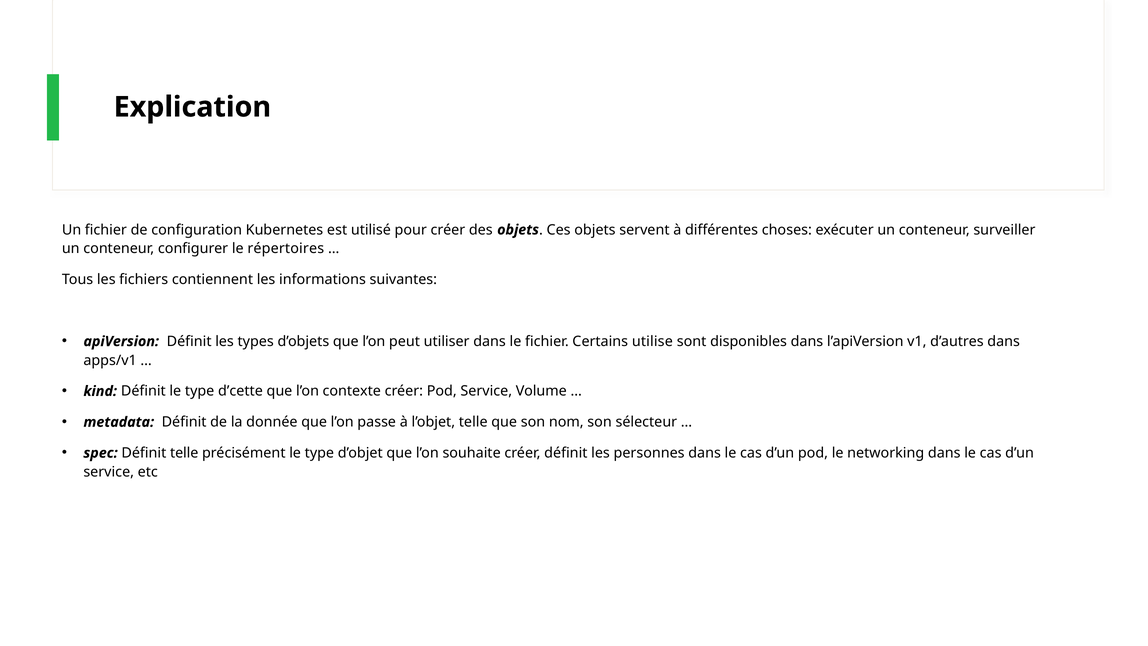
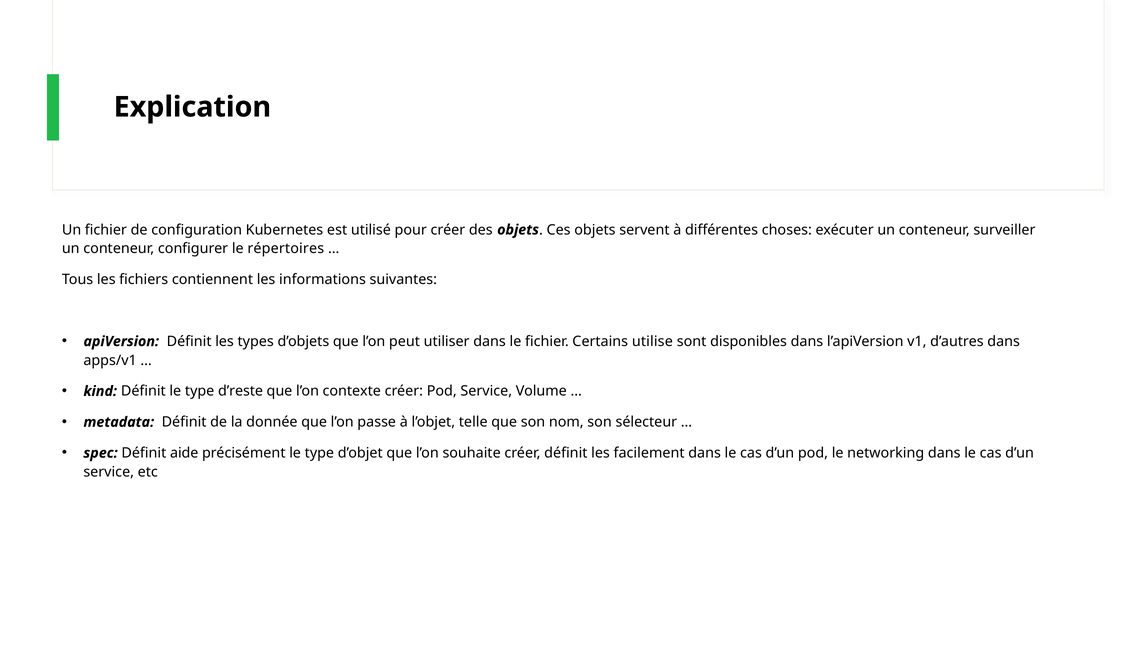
d’cette: d’cette -> d’reste (241, 391)
Définit telle: telle -> aide (184, 453)
personnes: personnes -> facilement (649, 453)
